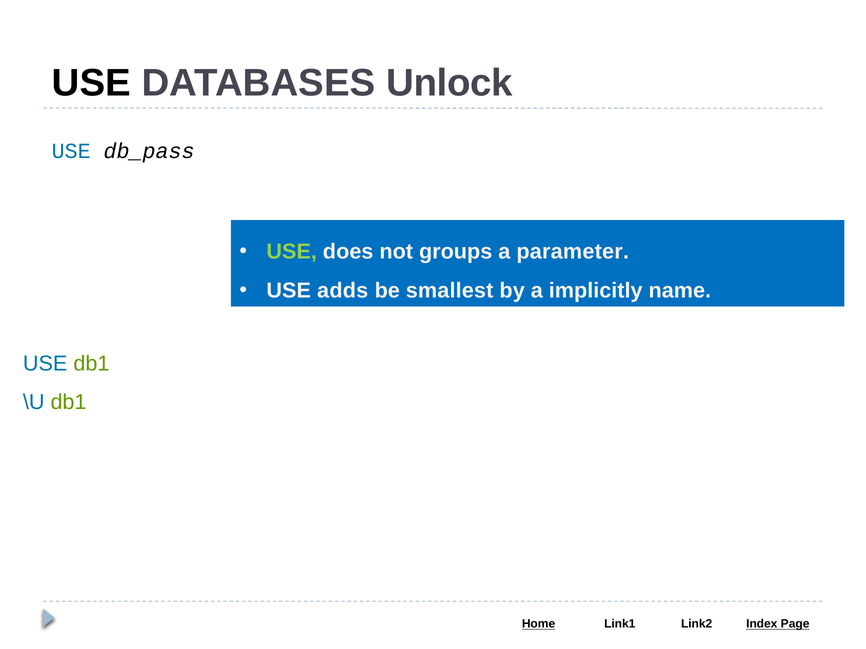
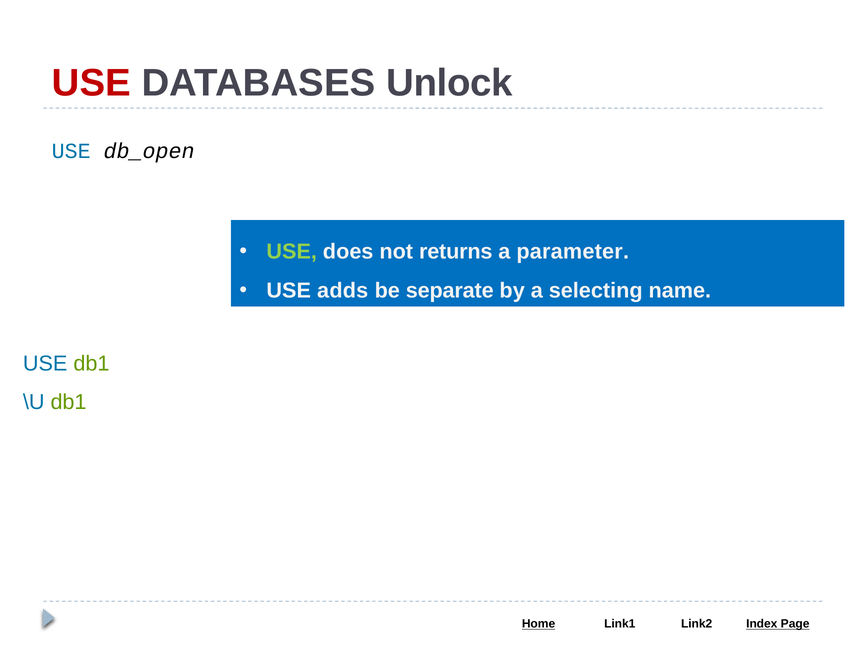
USE colour: black -> red (91, 83)
db_pass: db_pass -> db_open (149, 151)
groups: groups -> returns (456, 252)
smallest: smallest -> separate (450, 291)
implicitly: implicitly -> selecting (596, 291)
